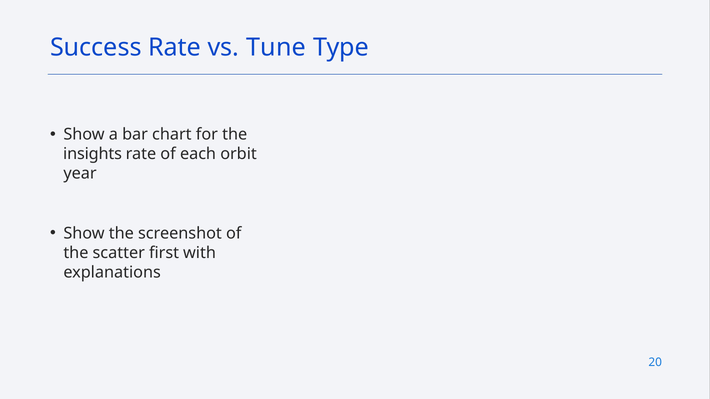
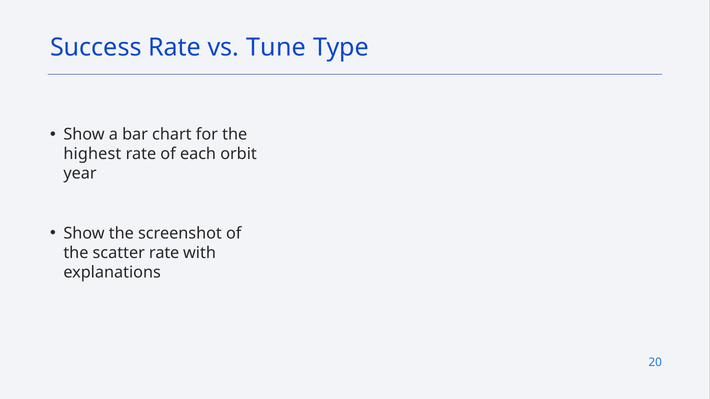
insights: insights -> highest (92, 154)
scatter first: first -> rate (164, 253)
